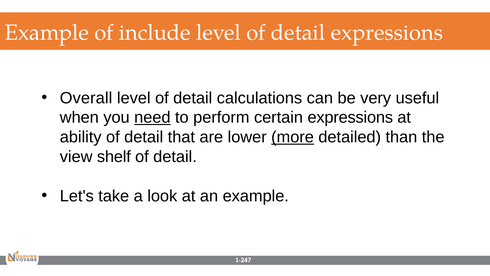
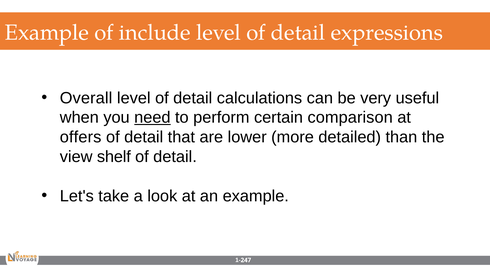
certain expressions: expressions -> comparison (350, 117)
ability: ability -> offers (81, 137)
more underline: present -> none (293, 137)
